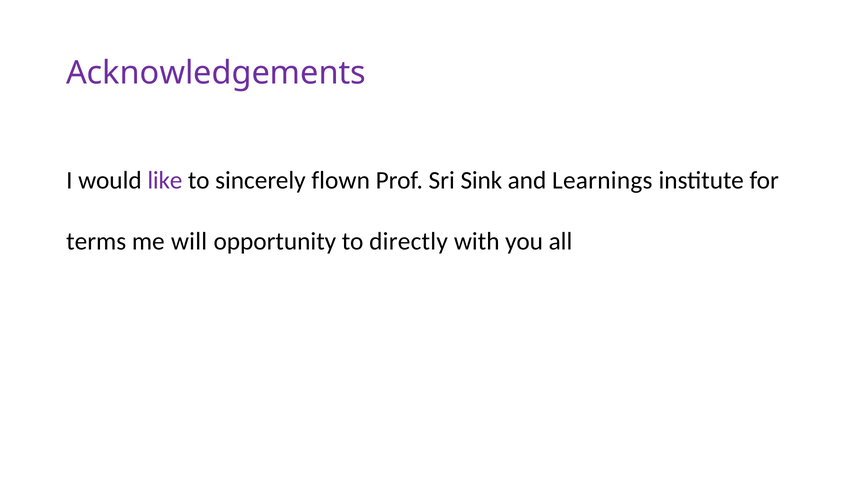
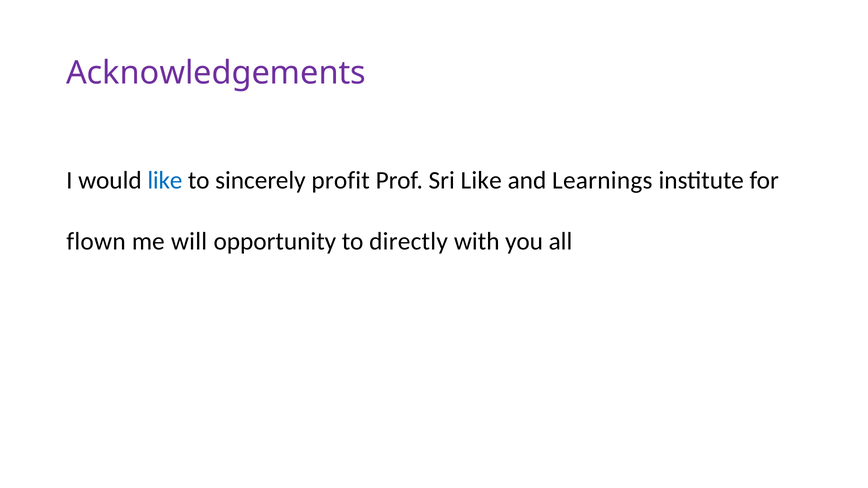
like colour: purple -> blue (165, 181)
flown: flown -> profit (341, 181)
Sri Sink: Sink -> Like (481, 181)
terms: terms -> flown (96, 241)
